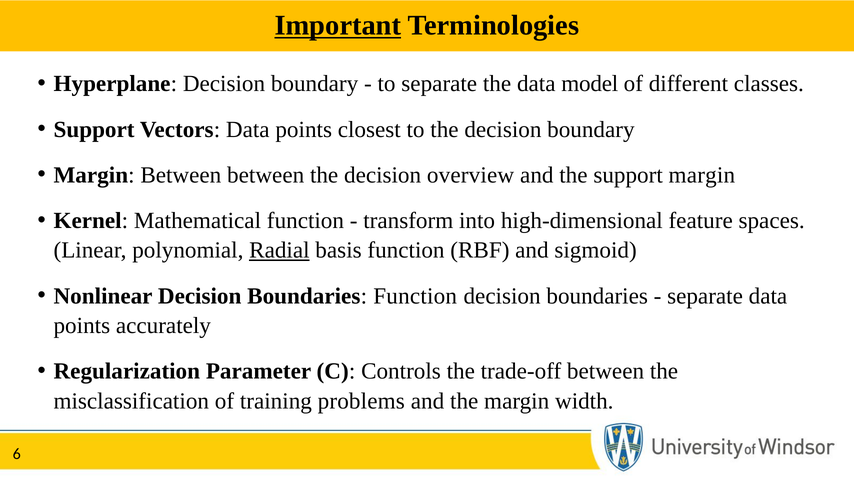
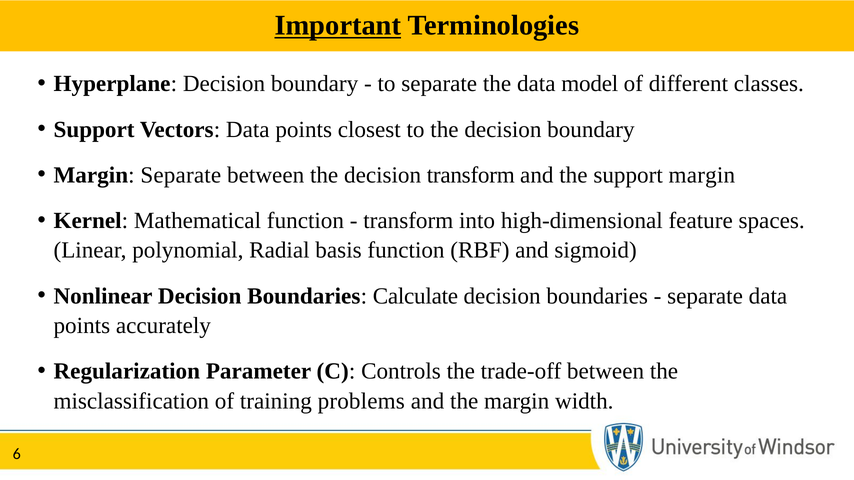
Margin Between: Between -> Separate (181, 175)
decision overview: overview -> transform (471, 175)
Radial underline: present -> none (279, 251)
Boundaries Function: Function -> Calculate (415, 296)
